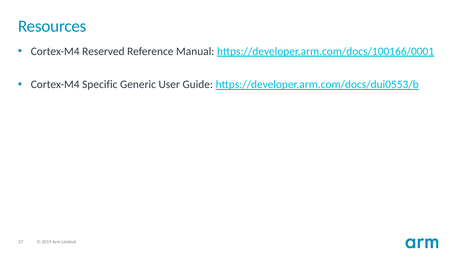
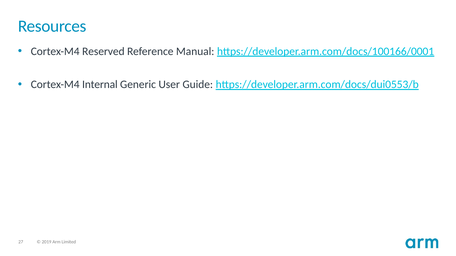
Specific: Specific -> Internal (100, 85)
